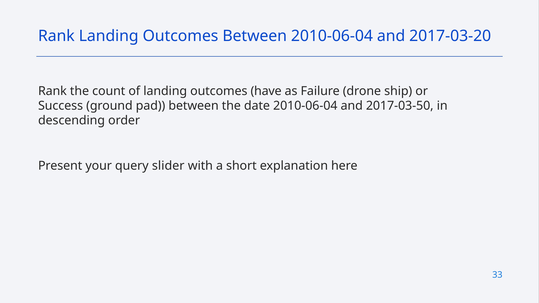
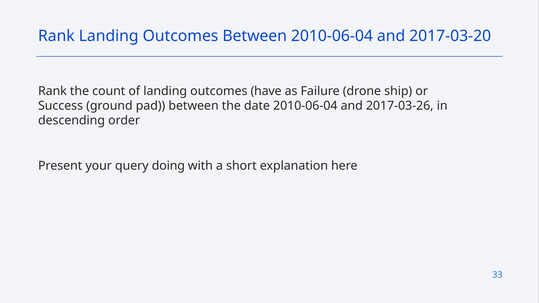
2017-03-50: 2017-03-50 -> 2017-03-26 (400, 106)
slider: slider -> doing (168, 166)
